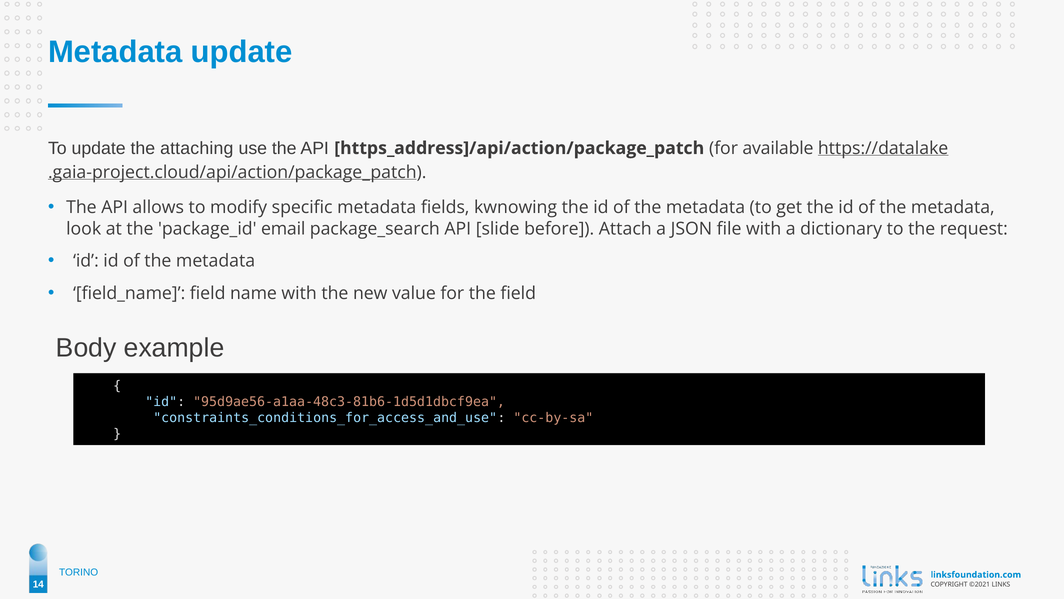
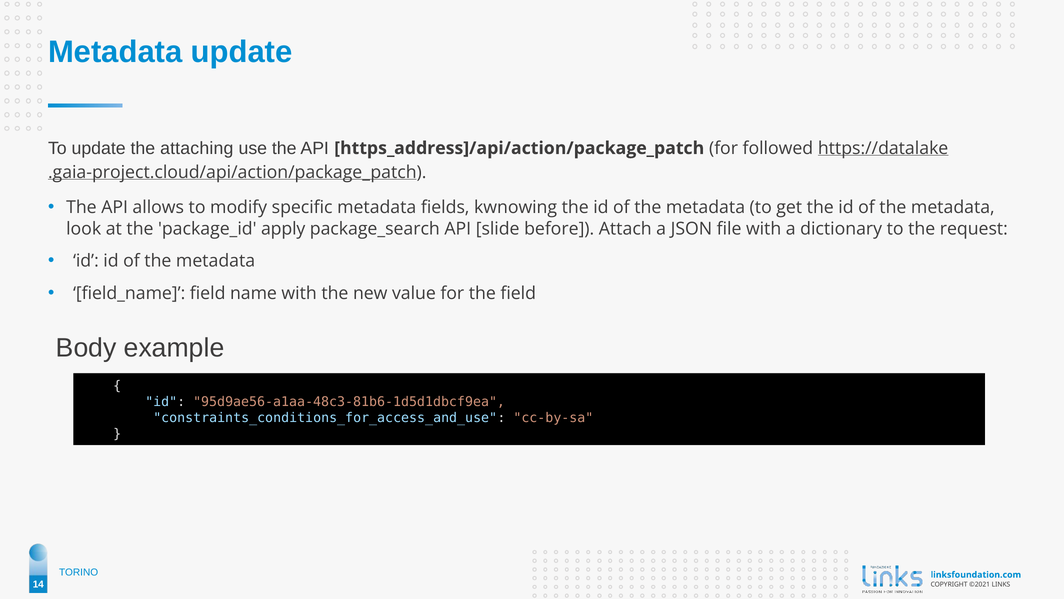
available: available -> followed (778, 148)
email: email -> apply (283, 229)
